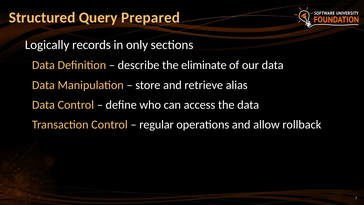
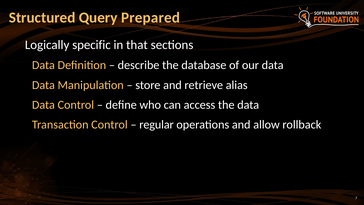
records: records -> specific (91, 45)
only: only -> that (137, 45)
eliminate: eliminate -> database (204, 65)
